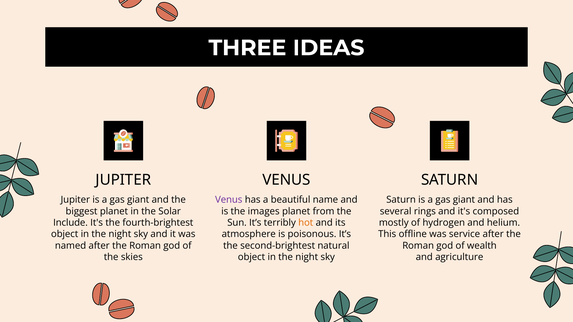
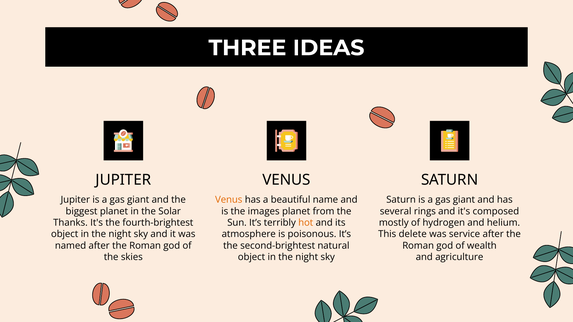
Venus colour: purple -> orange (229, 200)
Include: Include -> Thanks (70, 223)
offline: offline -> delete (413, 234)
